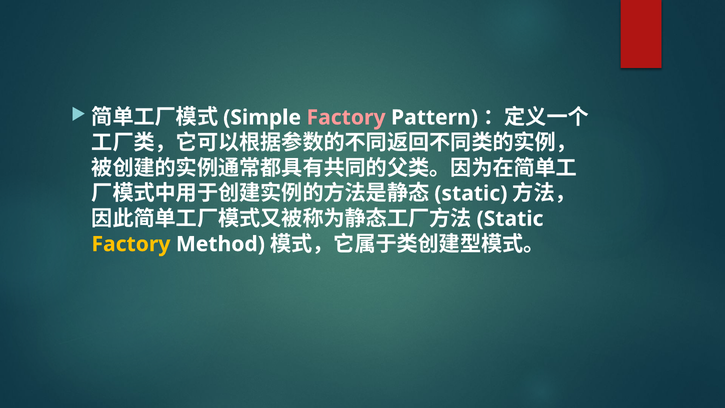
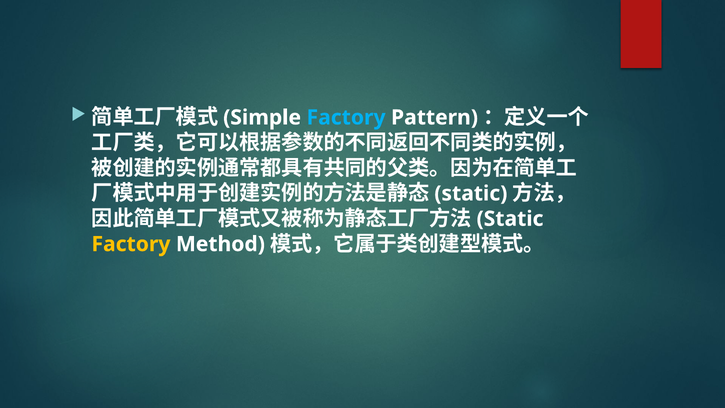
Factory colour: pink -> light blue (346, 117)
